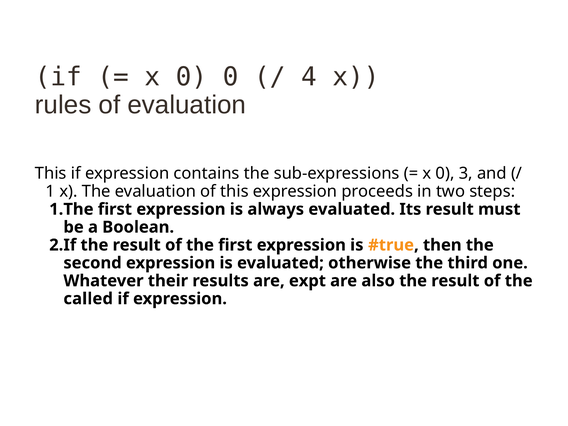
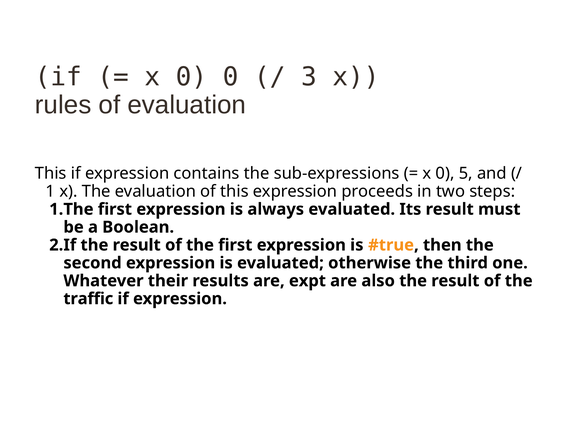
4: 4 -> 3 (309, 77)
3: 3 -> 5 (466, 173)
called: called -> traffic (88, 299)
